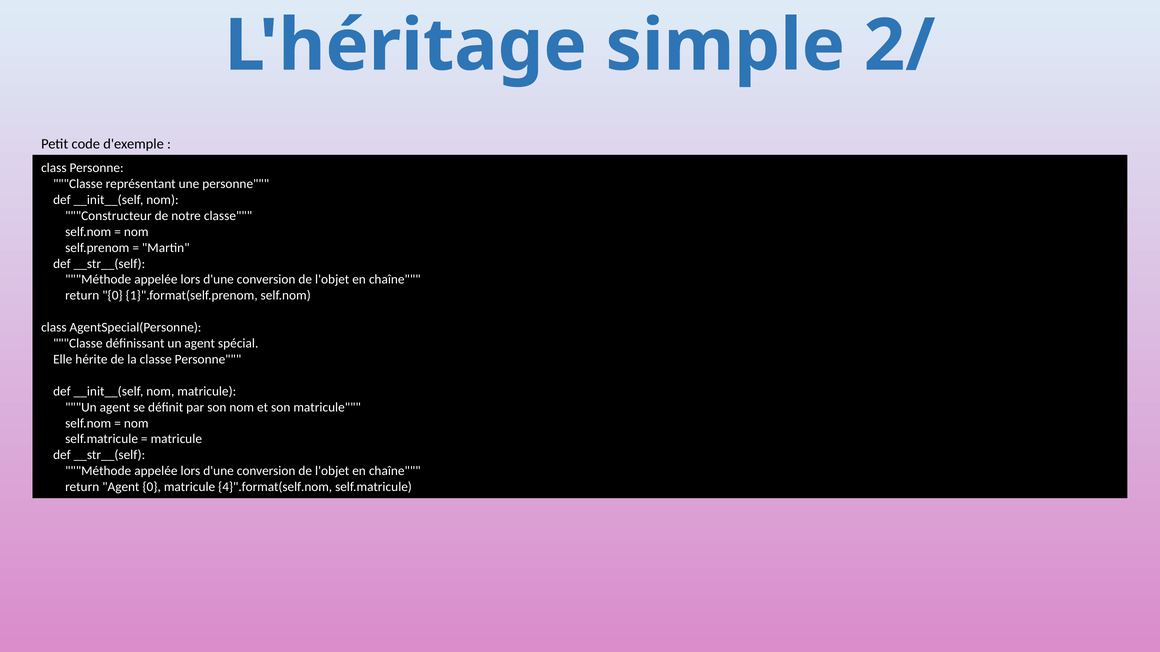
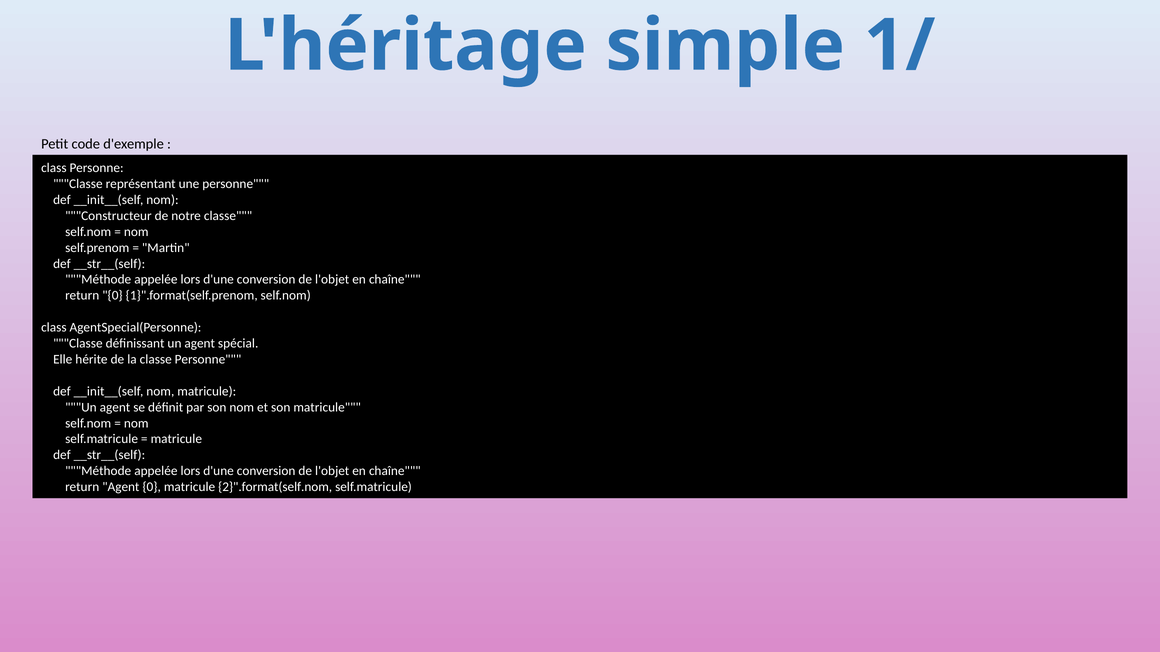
2/: 2/ -> 1/ (900, 46)
4}".format(self.nom: 4}".format(self.nom -> 2}".format(self.nom (275, 487)
